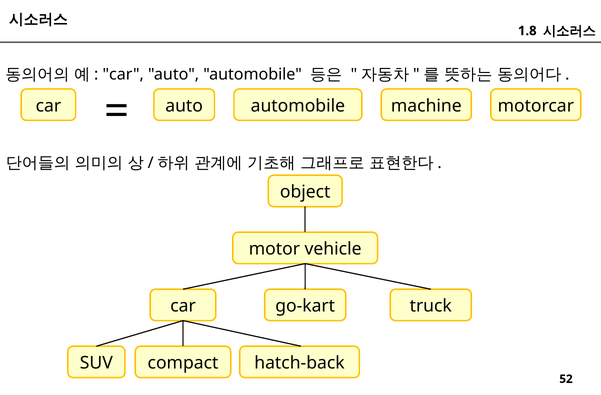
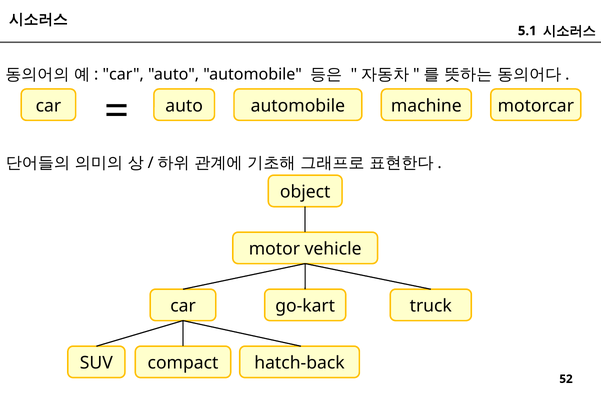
1.8: 1.8 -> 5.1 (527, 31)
